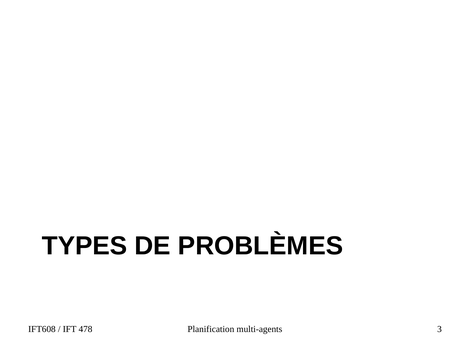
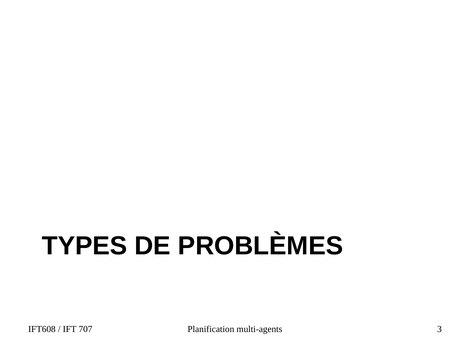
478: 478 -> 707 (85, 329)
